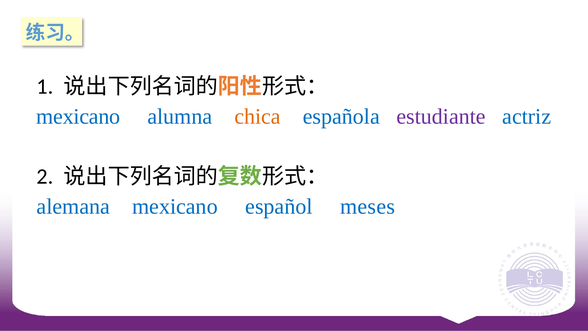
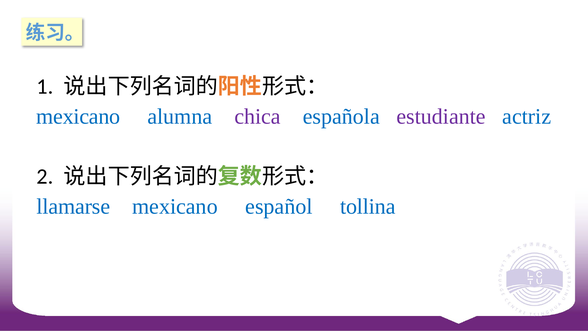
chica colour: orange -> purple (258, 116)
alemana: alemana -> llamarse (73, 206)
meses: meses -> tollina (368, 206)
